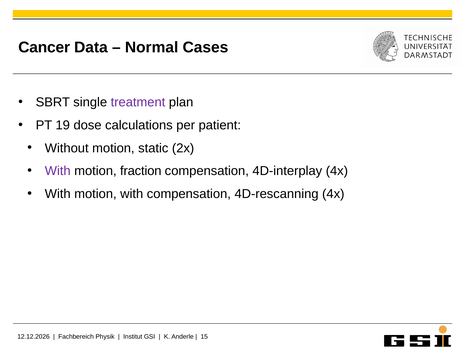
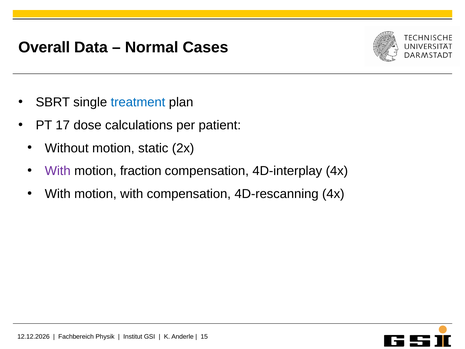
Cancer: Cancer -> Overall (44, 47)
treatment colour: purple -> blue (138, 102)
19: 19 -> 17 (63, 125)
